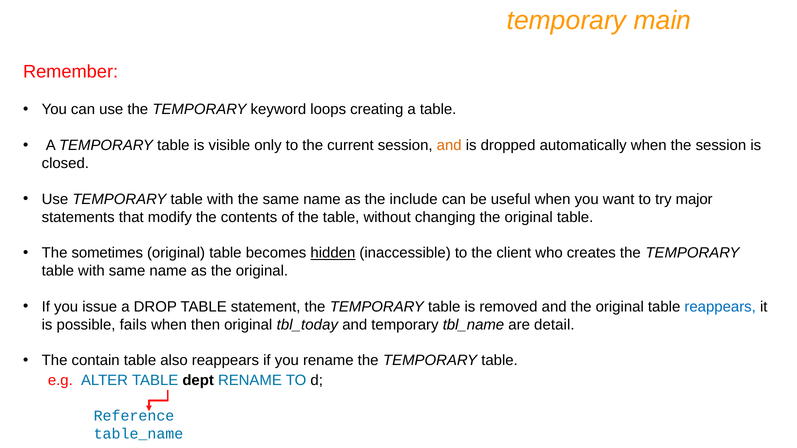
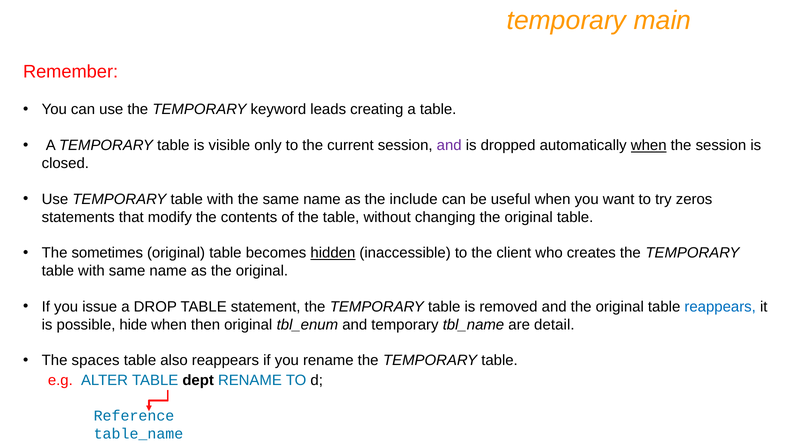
loops: loops -> leads (328, 110)
and colour: orange -> purple (449, 145)
when underline: none -> present (649, 145)
major: major -> zeros (694, 199)
fails: fails -> hide (133, 325)
tbl_today: tbl_today -> tbl_enum (307, 325)
contain: contain -> spaces (96, 361)
